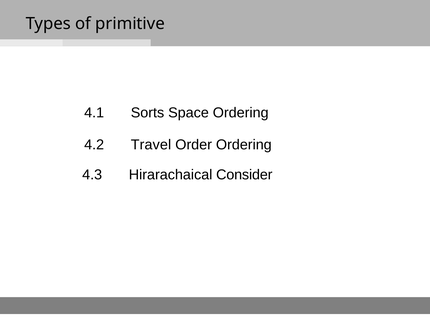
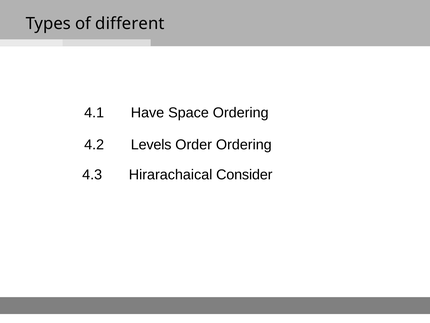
primitive: primitive -> different (130, 24)
Sorts: Sorts -> Have (147, 113)
Travel: Travel -> Levels (151, 145)
